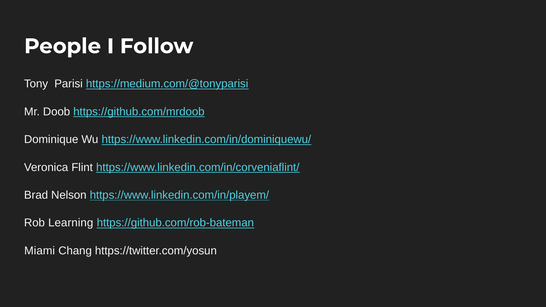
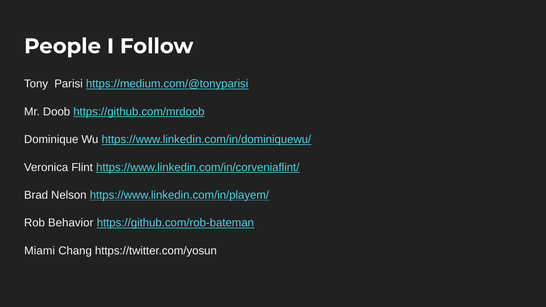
Learning: Learning -> Behavior (71, 223)
